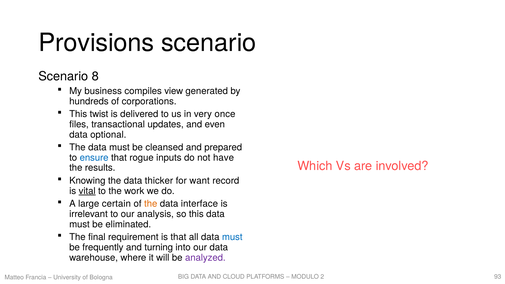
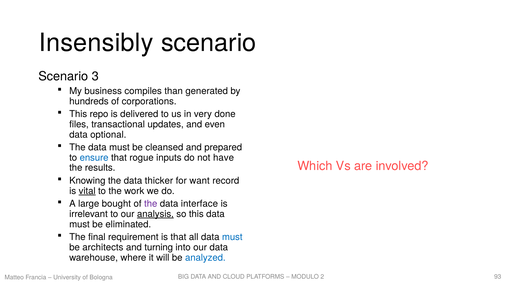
Provisions: Provisions -> Insensibly (96, 43)
8: 8 -> 3 (95, 76)
view: view -> than (174, 91)
twist: twist -> repo (99, 114)
once: once -> done (225, 114)
certain: certain -> bought (116, 204)
the colour: orange -> purple (151, 204)
analysis underline: none -> present (155, 214)
frequently: frequently -> architects (103, 247)
analyzed colour: purple -> blue (205, 258)
